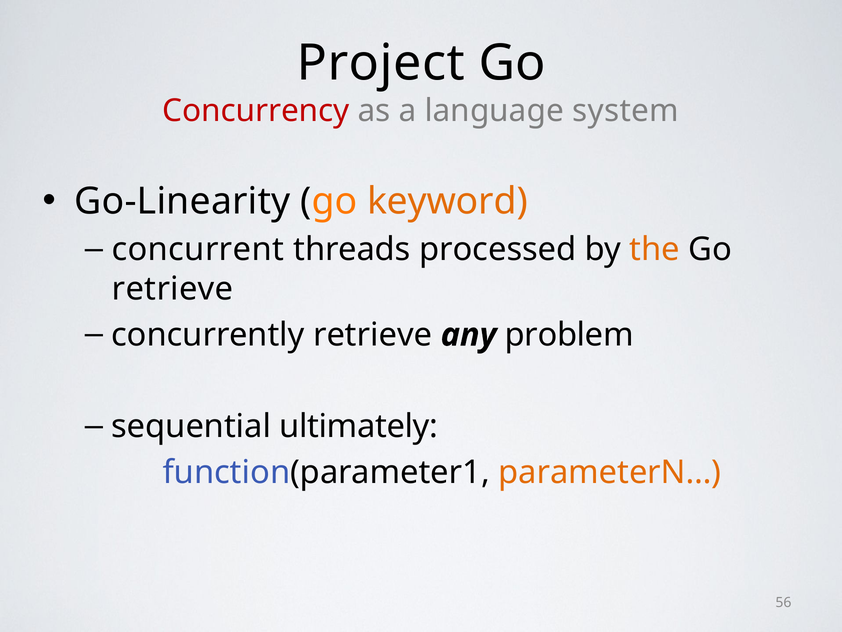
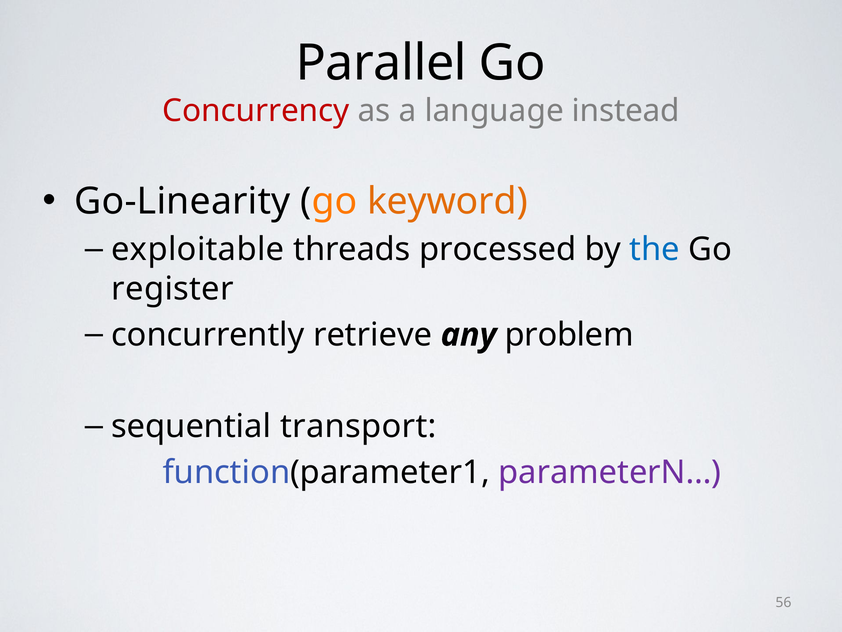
Project: Project -> Parallel (381, 63)
system: system -> instead (626, 111)
concurrent: concurrent -> exploitable (198, 249)
the colour: orange -> blue (655, 249)
retrieve: retrieve -> register (173, 289)
ultimately: ultimately -> transport (358, 426)
parameterN… colour: orange -> purple (610, 472)
